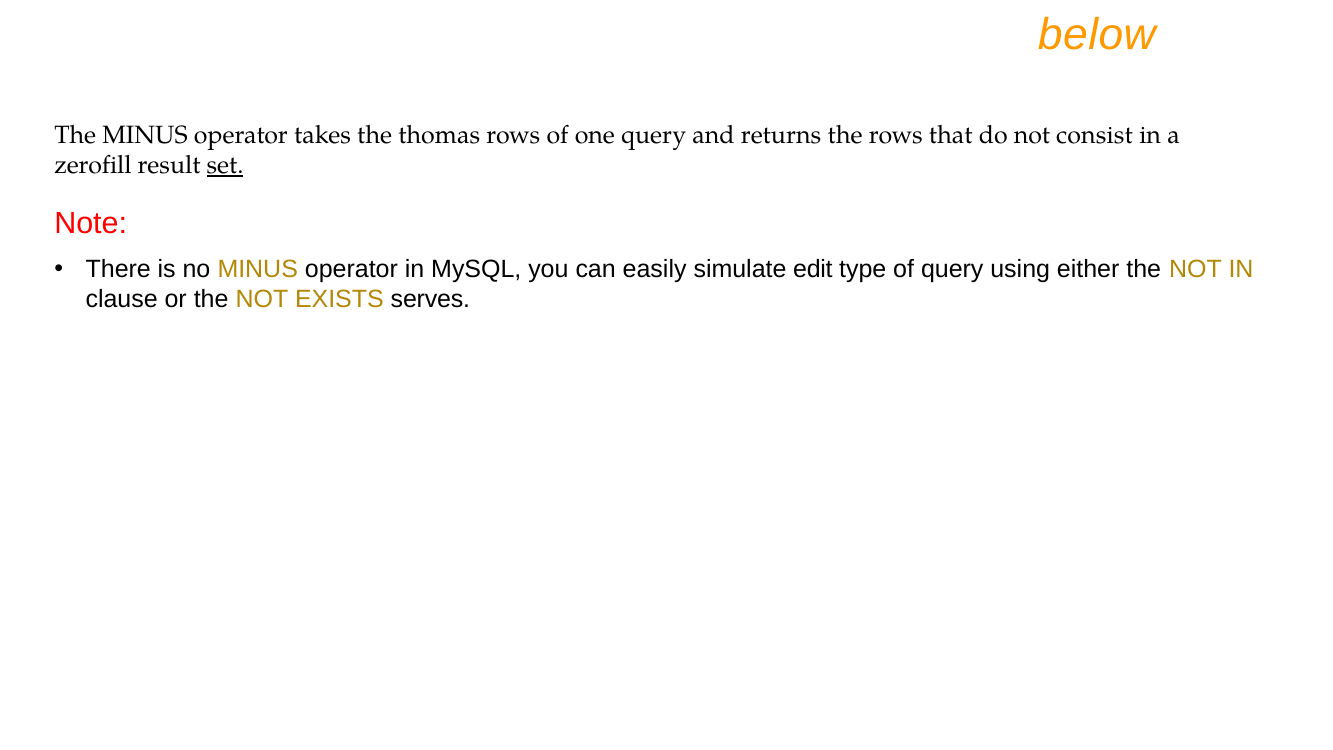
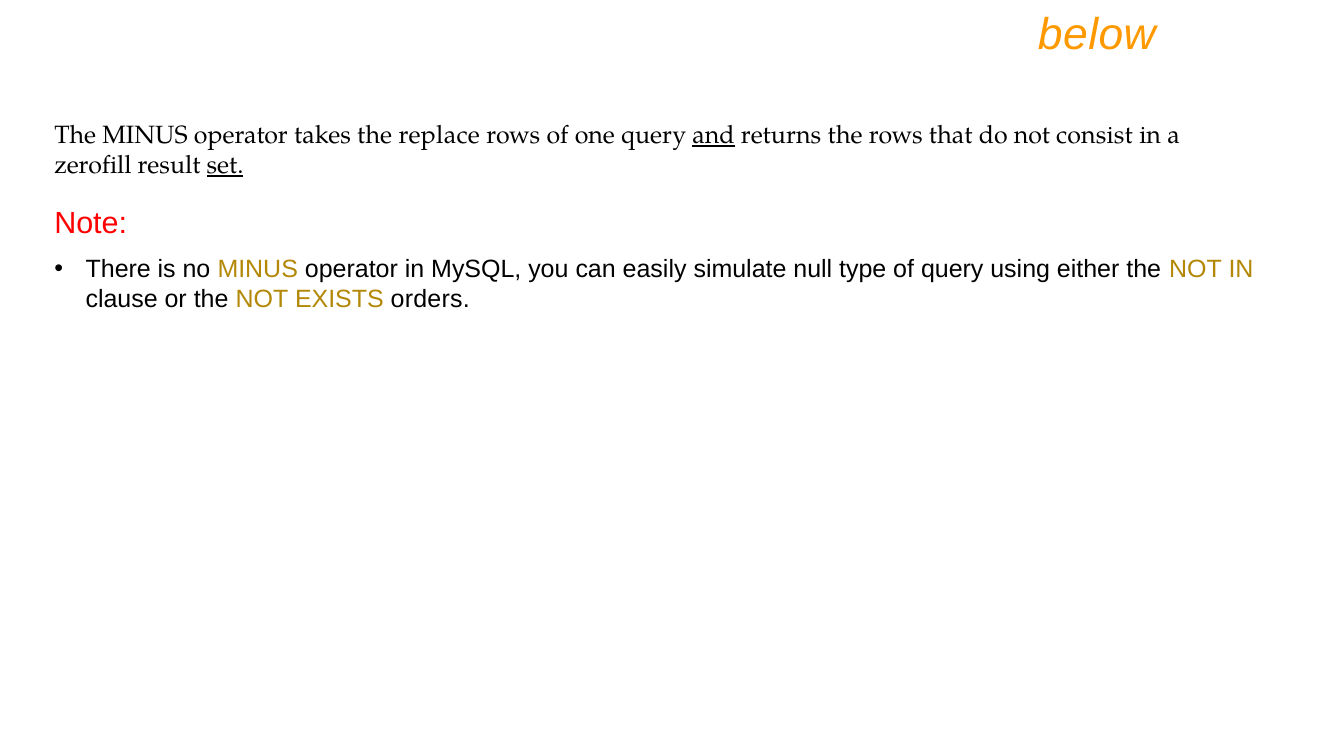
thomas: thomas -> replace (439, 135)
and underline: none -> present (714, 135)
edit: edit -> null (813, 269)
serves: serves -> orders (430, 299)
